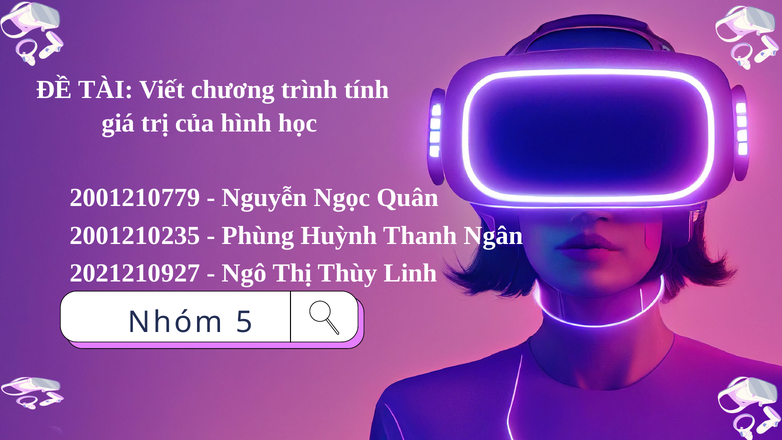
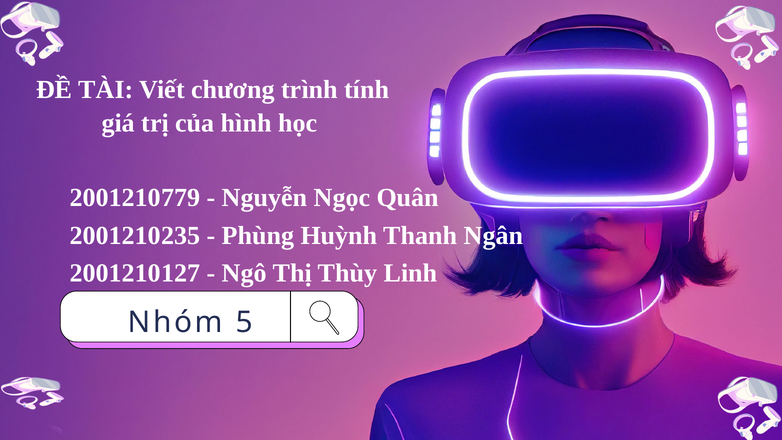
2021210927: 2021210927 -> 2001210127 (135, 273)
